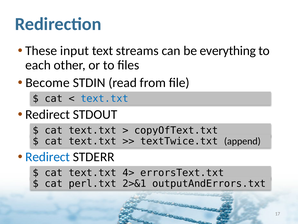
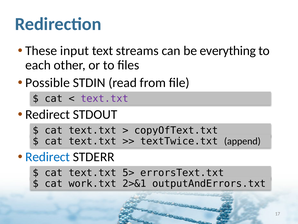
Become: Become -> Possible (48, 83)
text.txt colour: blue -> purple (105, 98)
4>: 4> -> 5> (128, 172)
perl.txt: perl.txt -> work.txt (93, 183)
